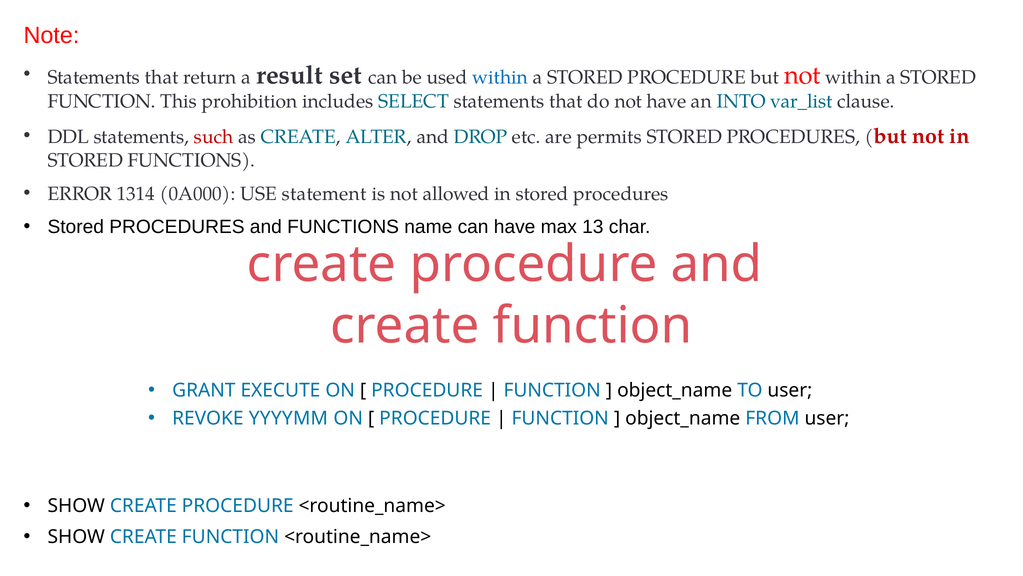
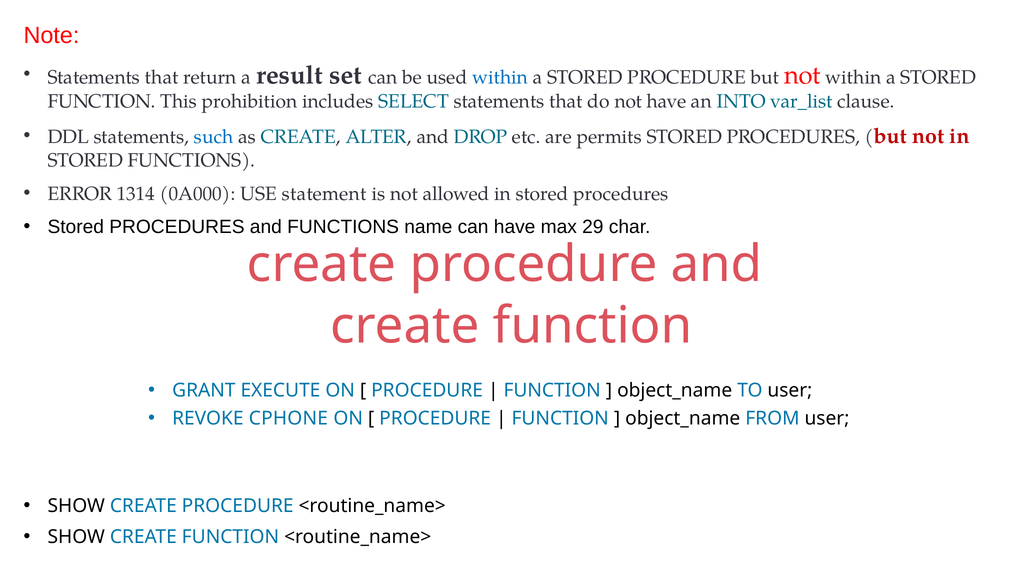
such colour: red -> blue (214, 137)
13: 13 -> 29 (593, 227)
YYYYMM: YYYYMM -> CPHONE (288, 418)
